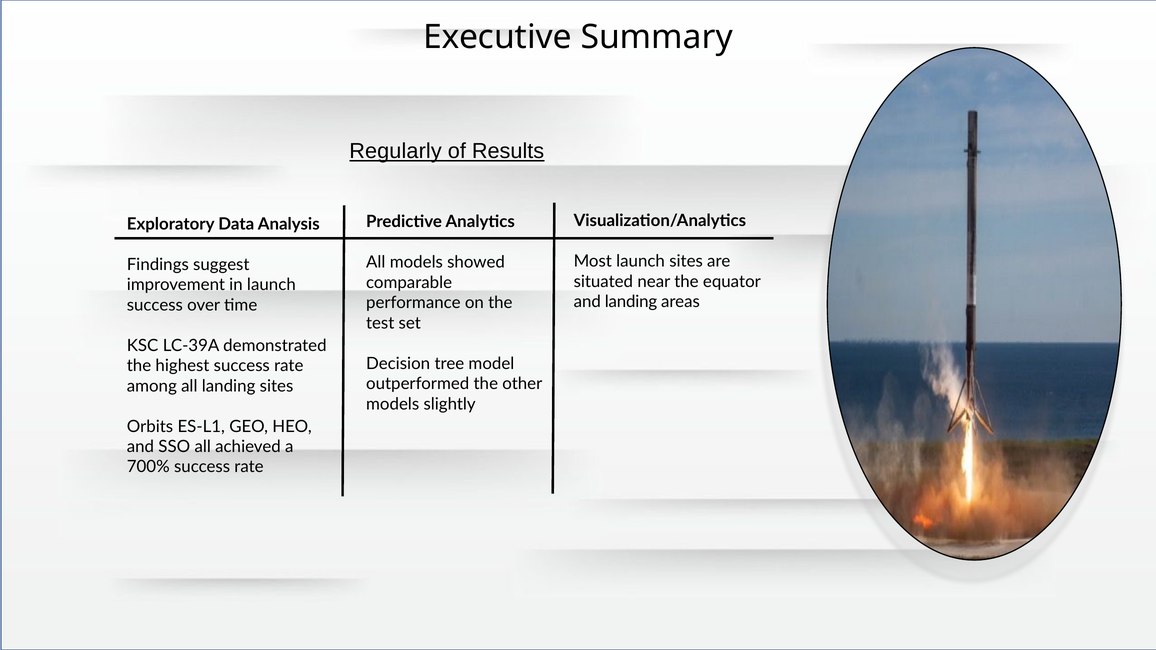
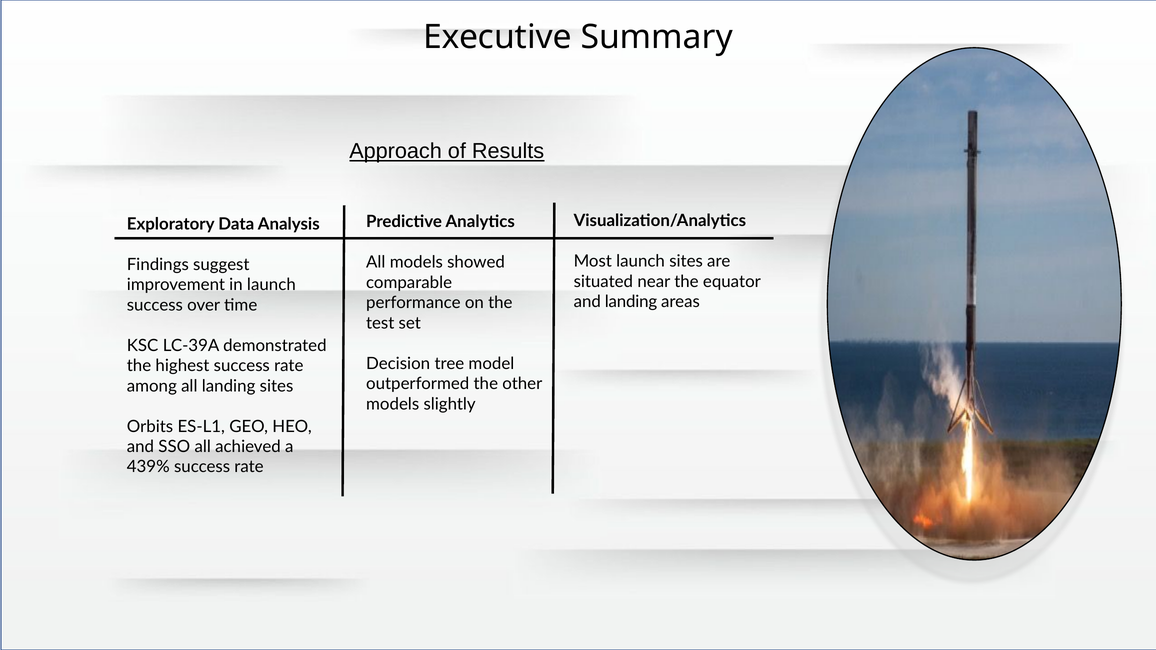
Regularly: Regularly -> Approach (396, 151)
700%: 700% -> 439% (148, 467)
